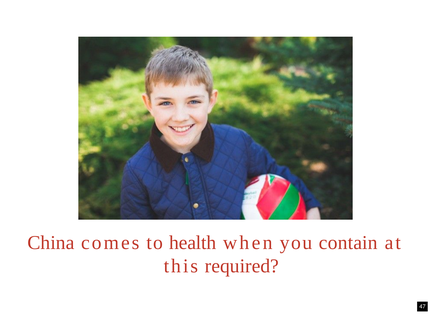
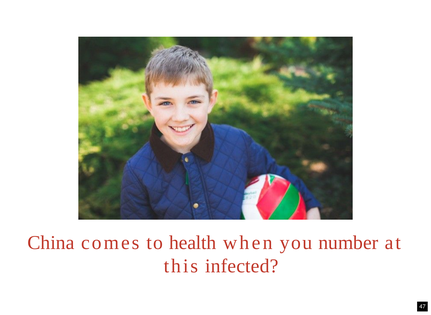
contain: contain -> number (348, 242)
required: required -> infected (242, 266)
